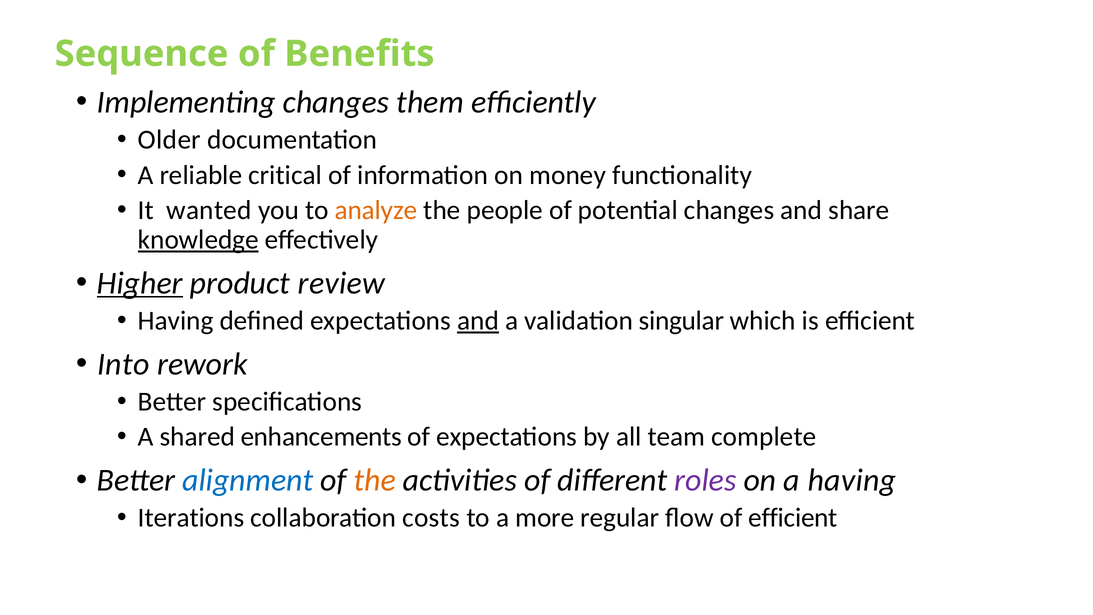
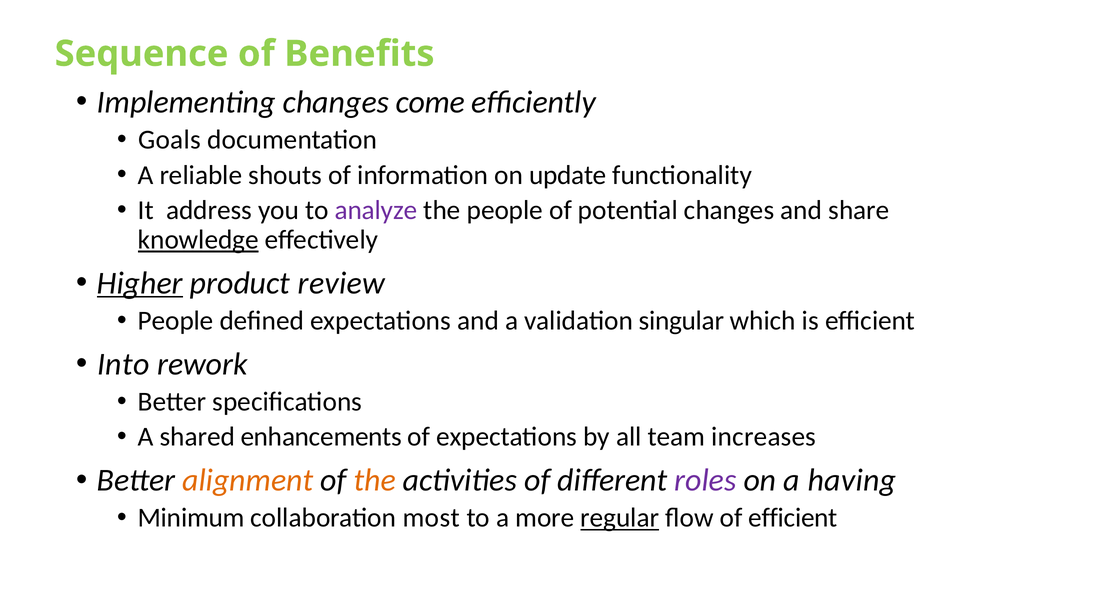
them: them -> come (430, 102)
Older: Older -> Goals (169, 140)
critical: critical -> shouts (285, 175)
money: money -> update (568, 175)
wanted: wanted -> address (209, 210)
analyze colour: orange -> purple (376, 210)
Having: Having -> People (176, 321)
and underline: present -> none (478, 321)
complete: complete -> increases (764, 437)
alignment colour: blue -> orange (248, 480)
Iterations: Iterations -> Minimum (191, 518)
costs: costs -> most (431, 518)
regular underline: none -> present (620, 518)
